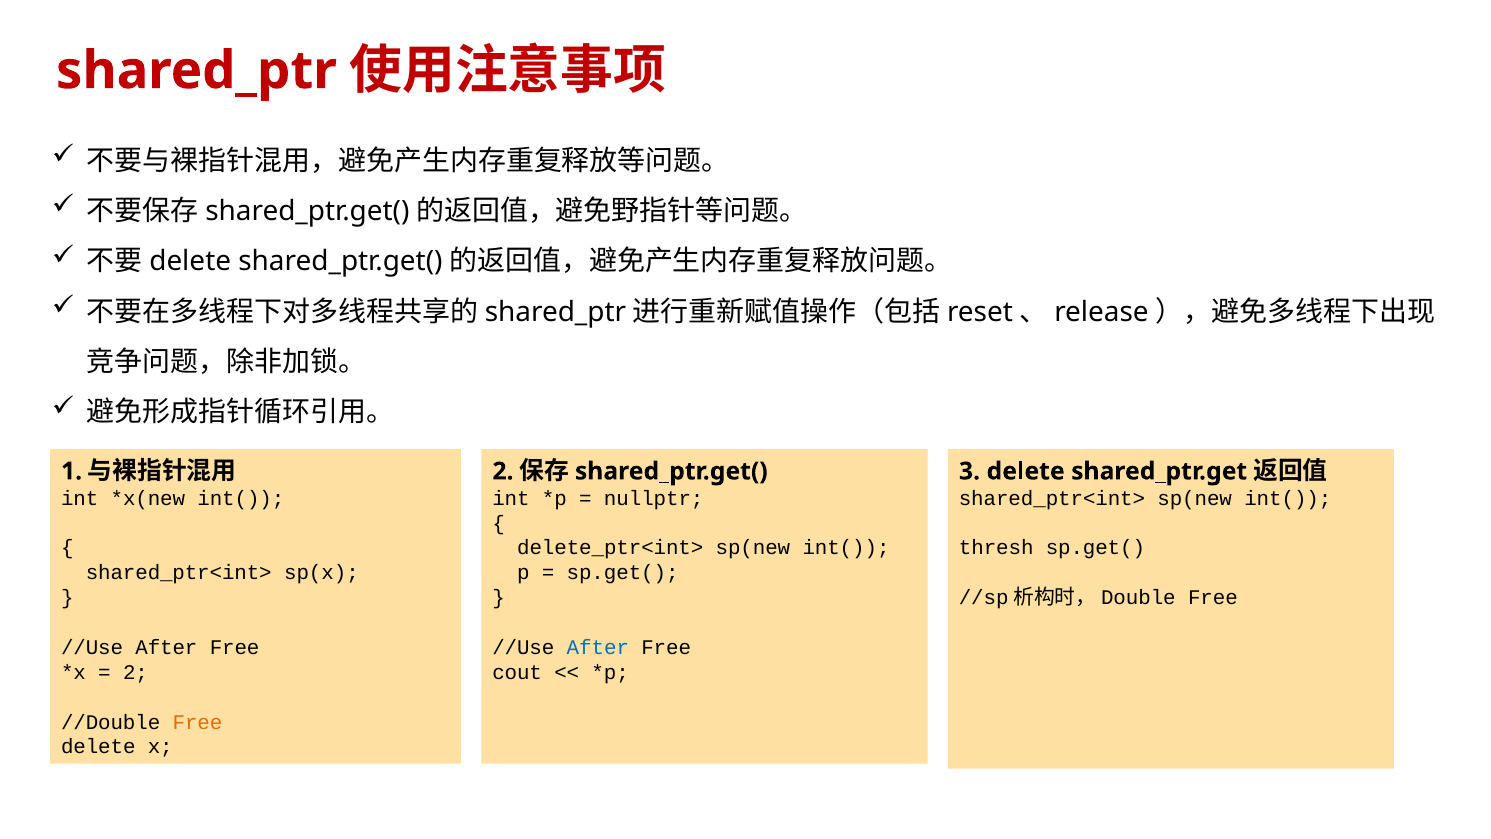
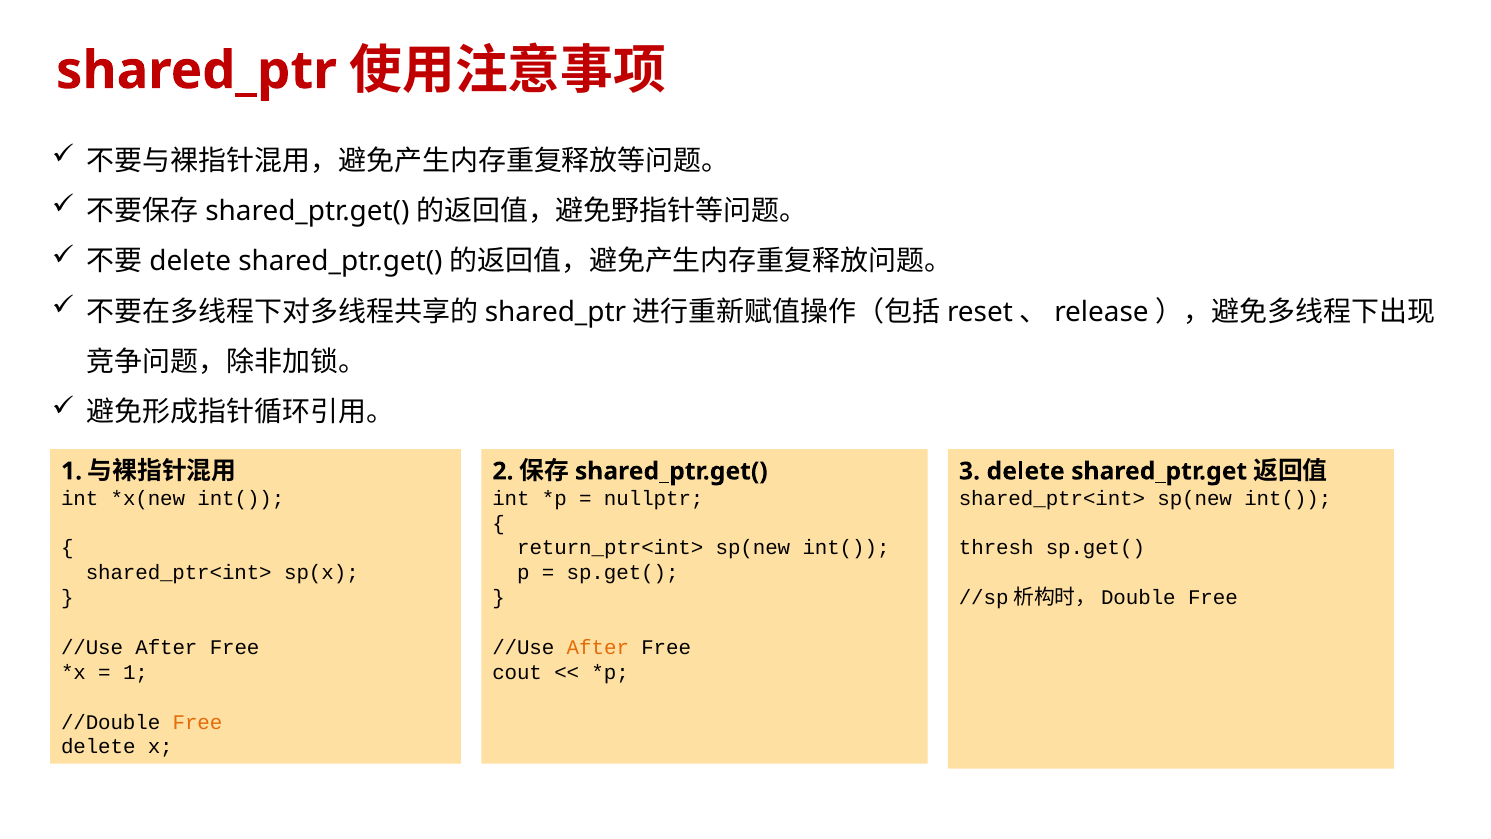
delete_ptr<int>: delete_ptr<int> -> return_ptr<int> (610, 548)
After colour: blue -> orange (598, 647)
2: 2 -> 1 (135, 672)
